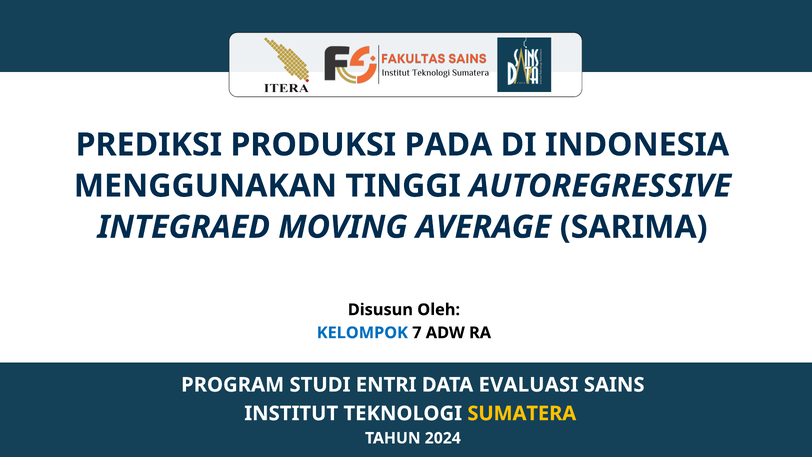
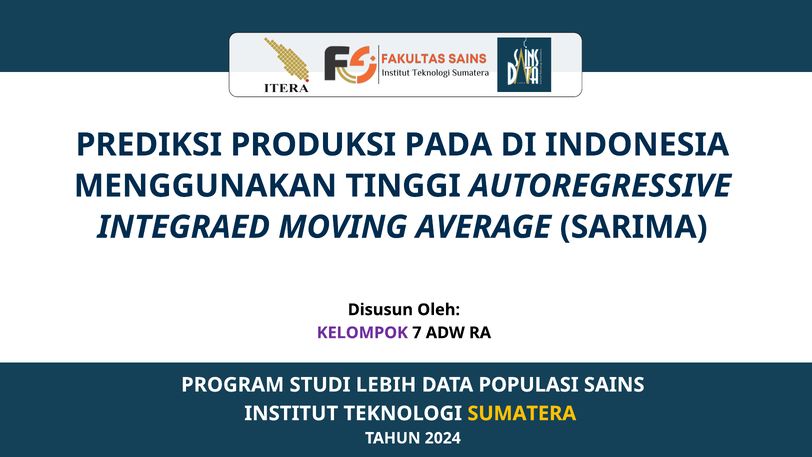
KELOMPOK colour: blue -> purple (362, 333)
ENTRI: ENTRI -> LEBIH (386, 385)
EVALUASI: EVALUASI -> POPULASI (529, 385)
